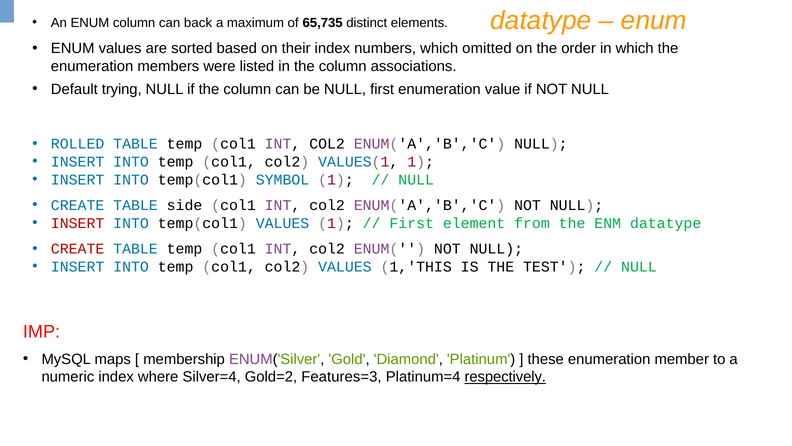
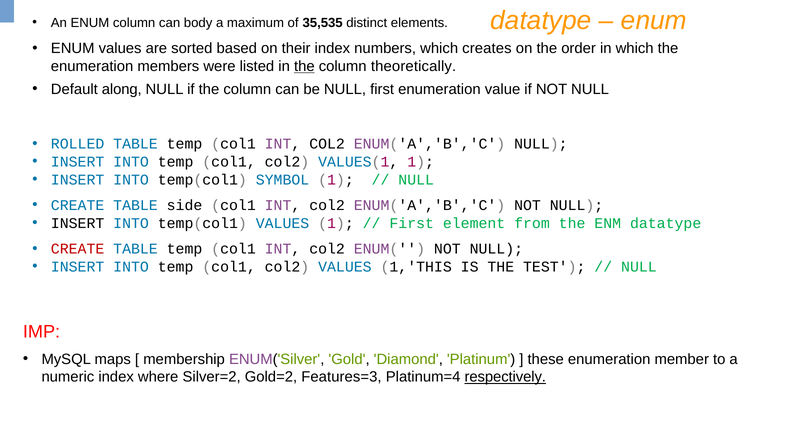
back: back -> body (198, 23)
65,735: 65,735 -> 35,535 (323, 23)
omitted: omitted -> creates (487, 49)
the underline: none -> present (304, 66)
associations: associations -> theoretically (414, 66)
trying: trying -> along (122, 89)
INSERT colour: red -> black (78, 223)
Silver=4: Silver=4 -> Silver=2 (212, 377)
